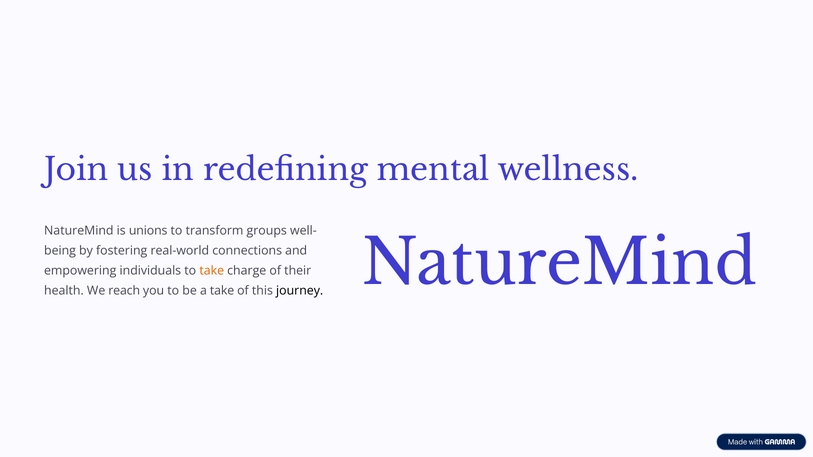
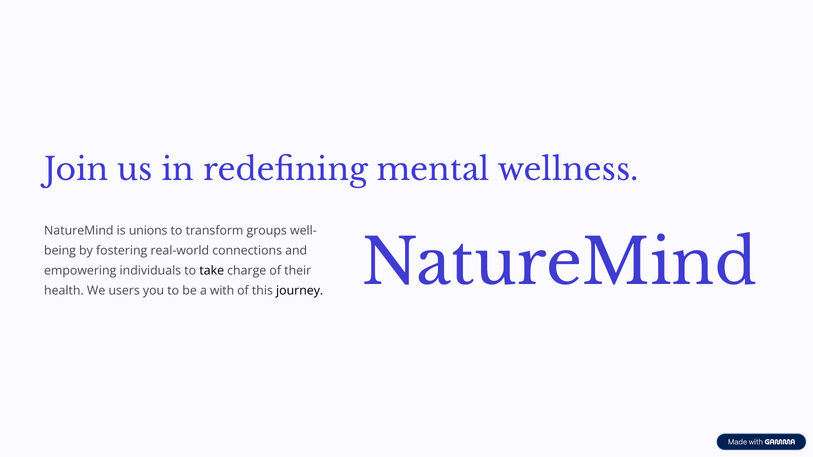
take colour: orange -> black (212, 271)
reach: reach -> users (124, 291)
a take: take -> with (222, 291)
